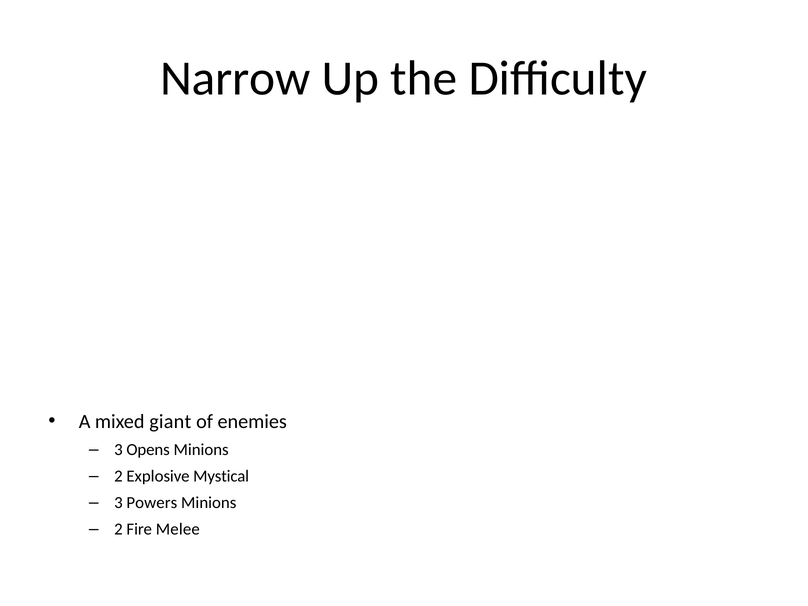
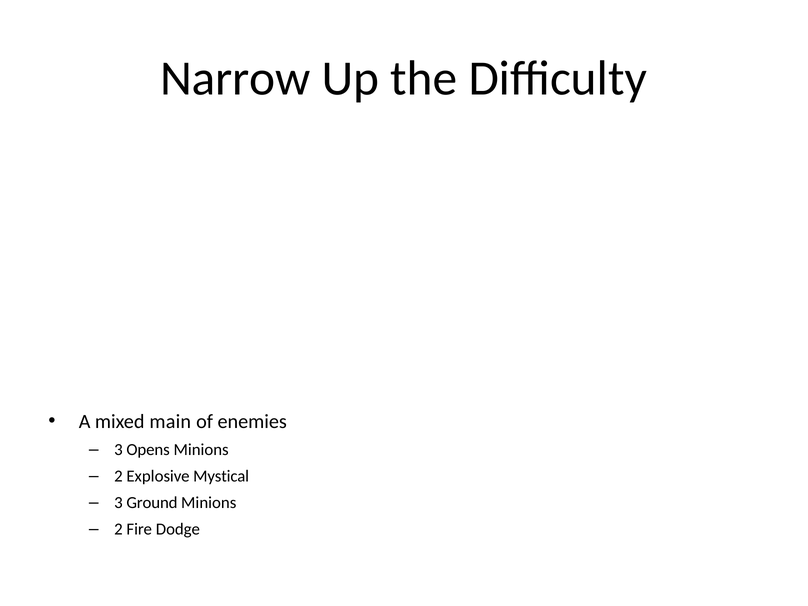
giant: giant -> main (170, 422)
Powers: Powers -> Ground (152, 503)
Melee: Melee -> Dodge (178, 529)
